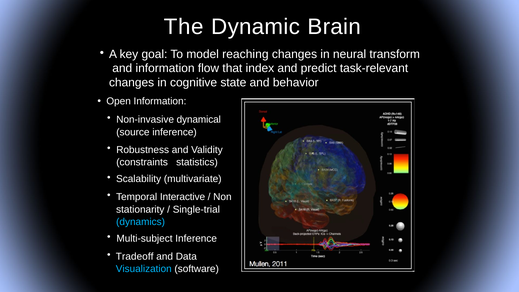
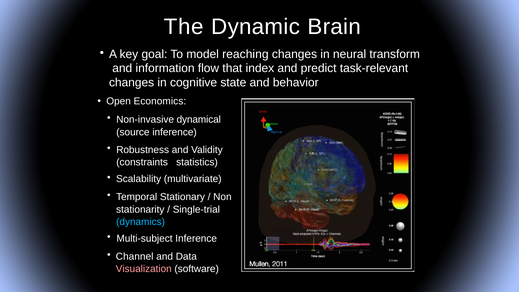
Open Information: Information -> Economics (160, 101)
Interactive: Interactive -> Stationary (182, 197)
Tradeoff: Tradeoff -> Channel (135, 257)
Visualization colour: light blue -> pink (144, 269)
